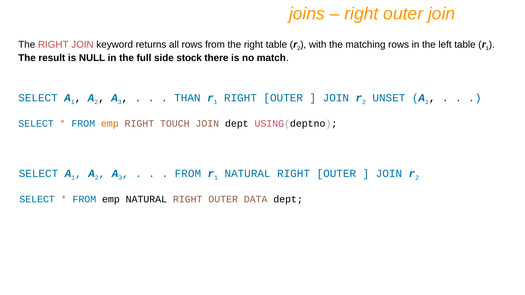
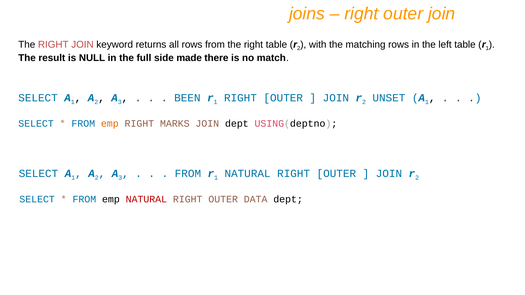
stock: stock -> made (189, 58)
THAN: THAN -> BEEN (187, 98)
TOUCH: TOUCH -> MARKS (175, 124)
NATURAL colour: black -> red (146, 200)
